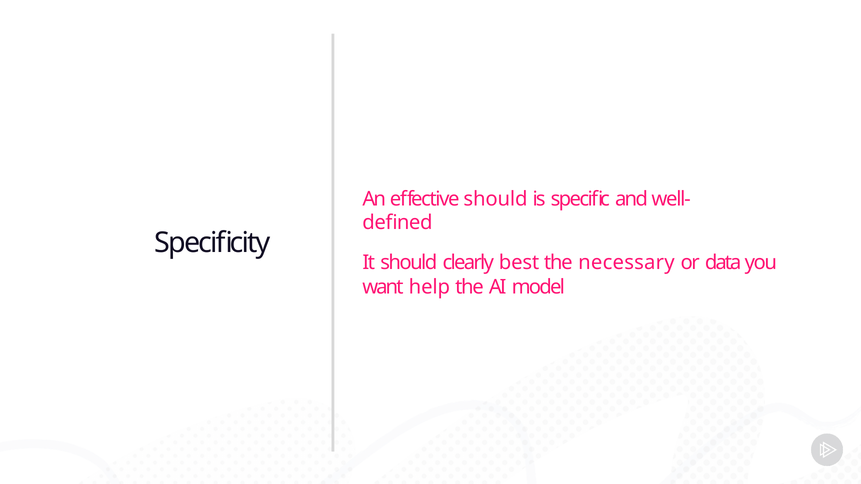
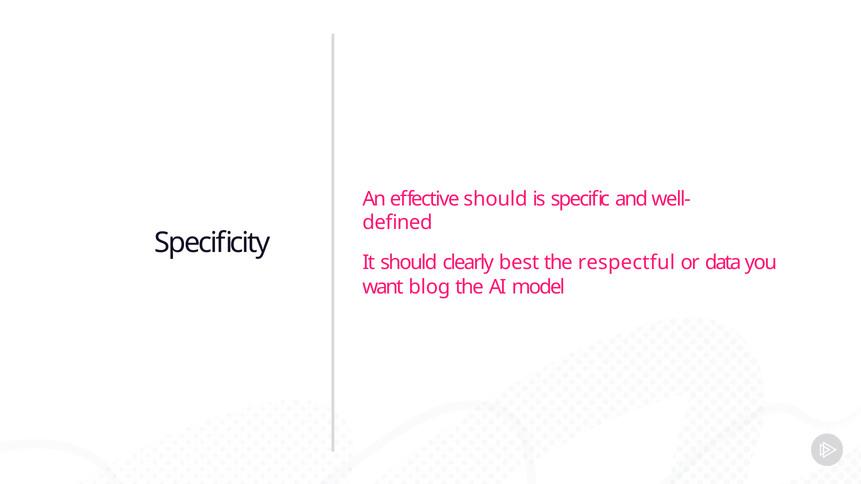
necessary: necessary -> respectful (626, 263)
help: help -> blog (429, 287)
